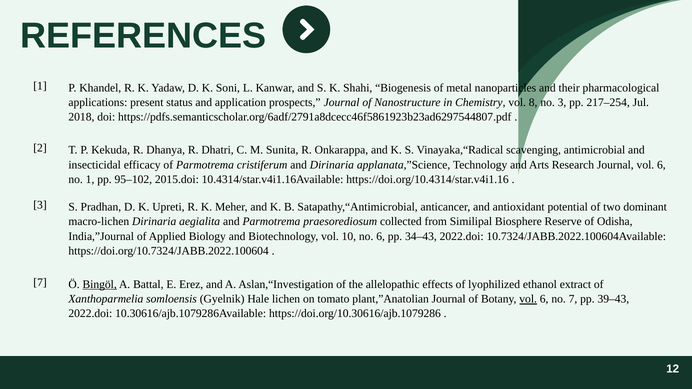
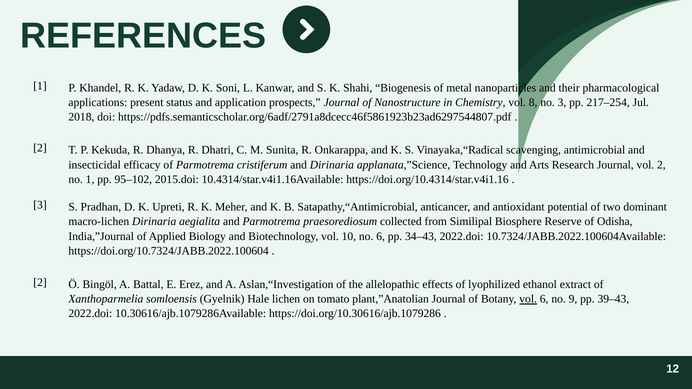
Journal vol 6: 6 -> 2 (661, 165)
7: 7 -> 2 (40, 283)
Bingöl underline: present -> none (100, 285)
no 7: 7 -> 9 (573, 299)
